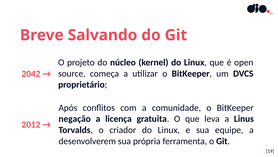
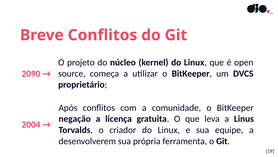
Breve Salvando: Salvando -> Conflitos (102, 35)
2042: 2042 -> 2090 (31, 74)
2012: 2012 -> 2004 (31, 124)
